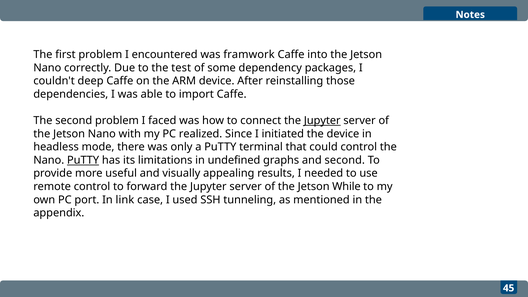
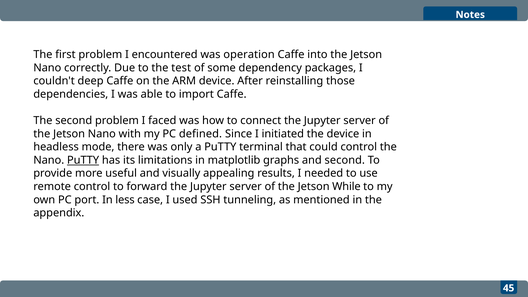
framwork: framwork -> operation (249, 55)
Jupyter underline: present -> none (322, 121)
realized: realized -> defined (200, 134)
undefined: undefined -> matplotlib (234, 160)
link: link -> less (125, 200)
